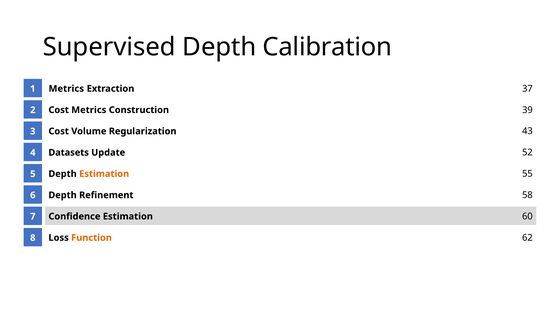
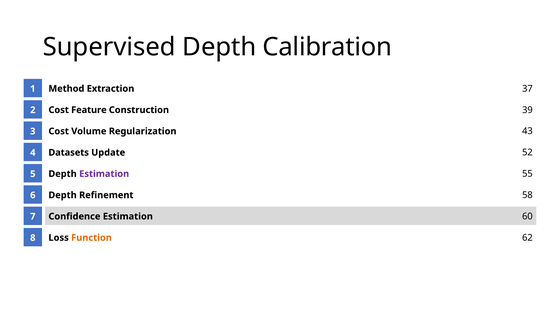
Metrics: Metrics -> Method (66, 89)
Cost Metrics: Metrics -> Feature (89, 110)
Estimation colour: orange -> purple (104, 174)
